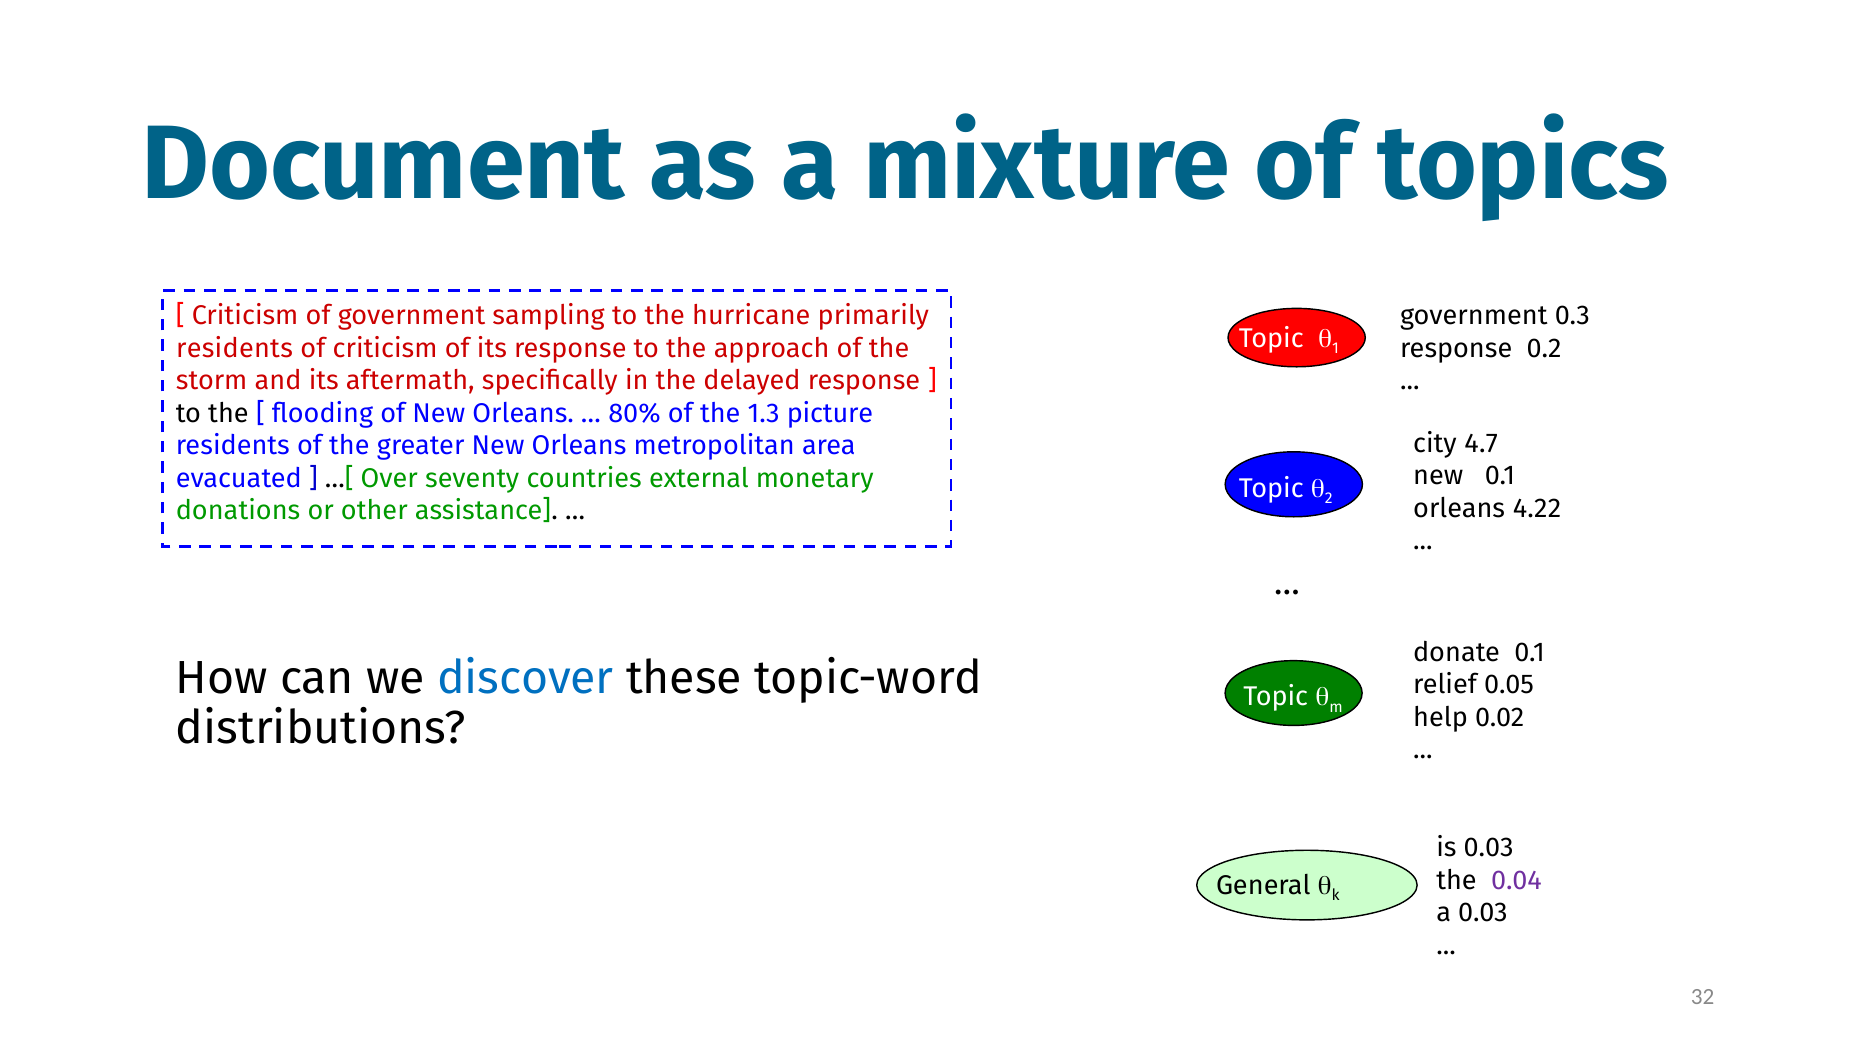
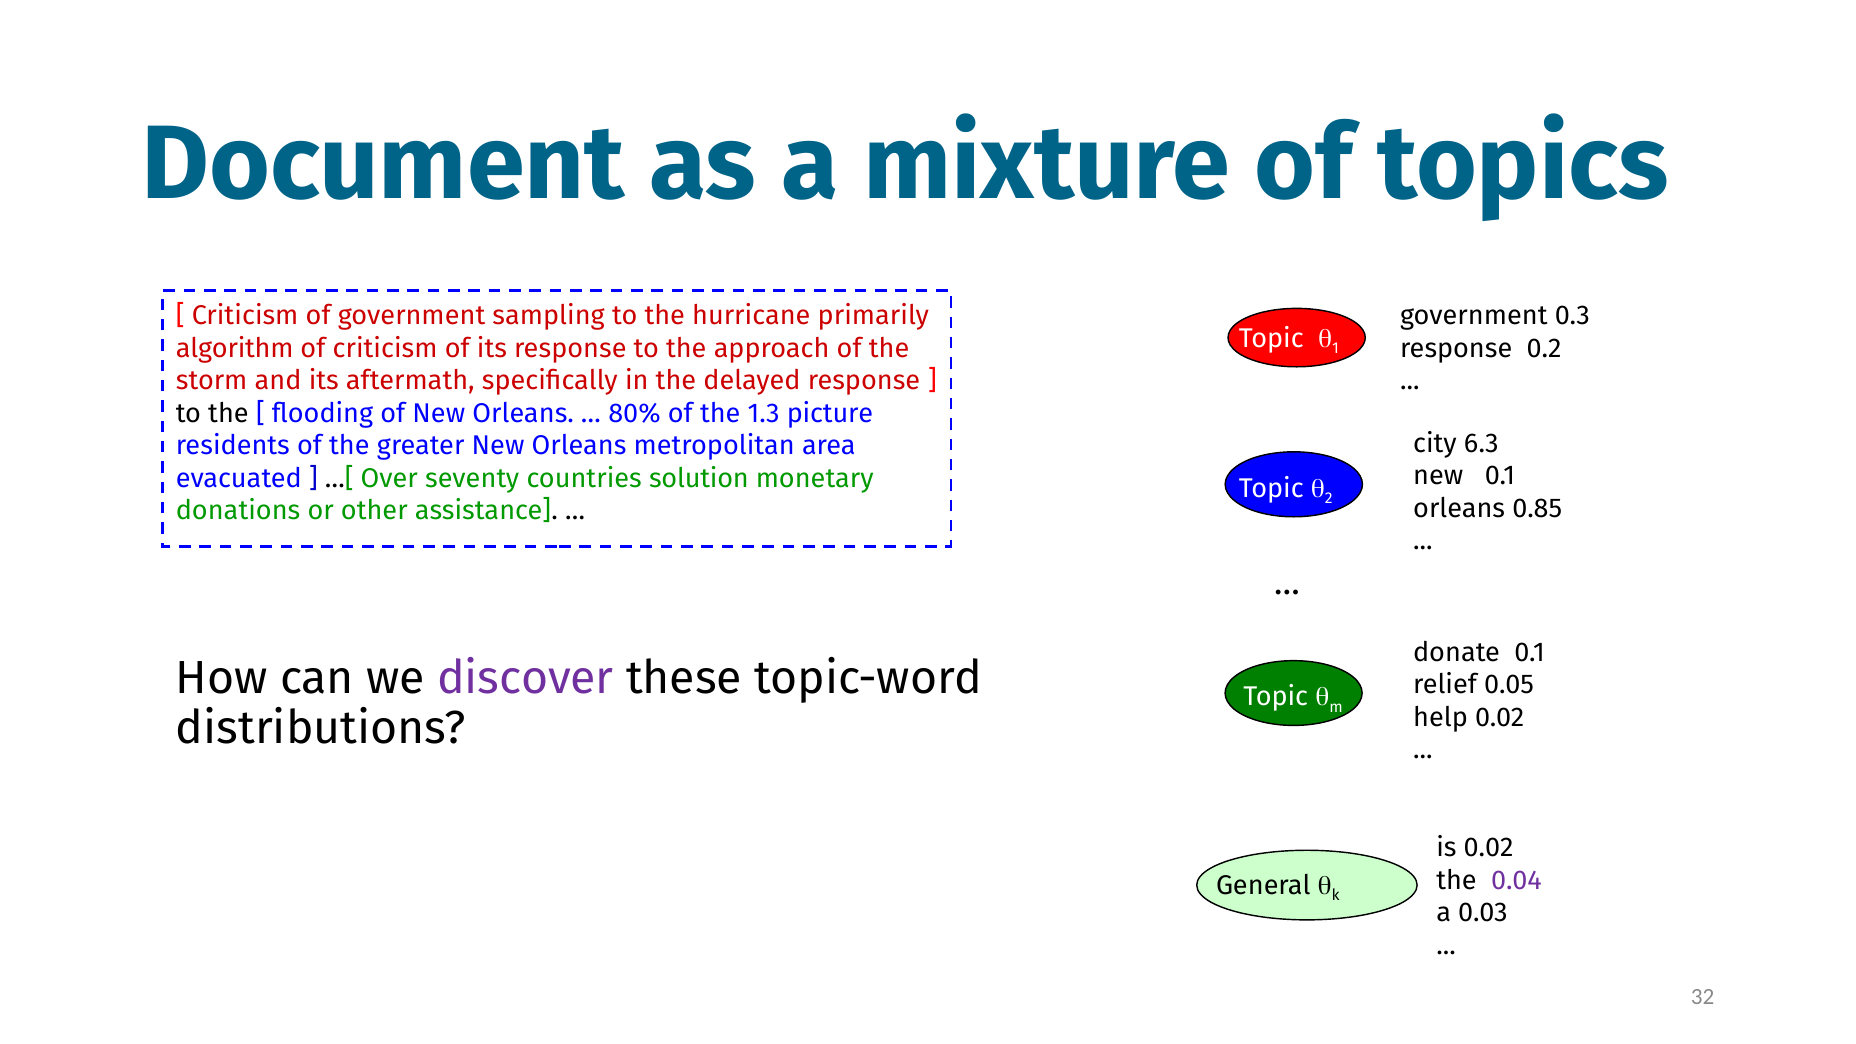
residents: residents -> algorithm (235, 348)
4.7: 4.7 -> 6.3 (1481, 443)
external: external -> solution (699, 478)
4.22: 4.22 -> 0.85 (1537, 508)
discover colour: blue -> purple (525, 678)
is 0.03: 0.03 -> 0.02 (1489, 848)
